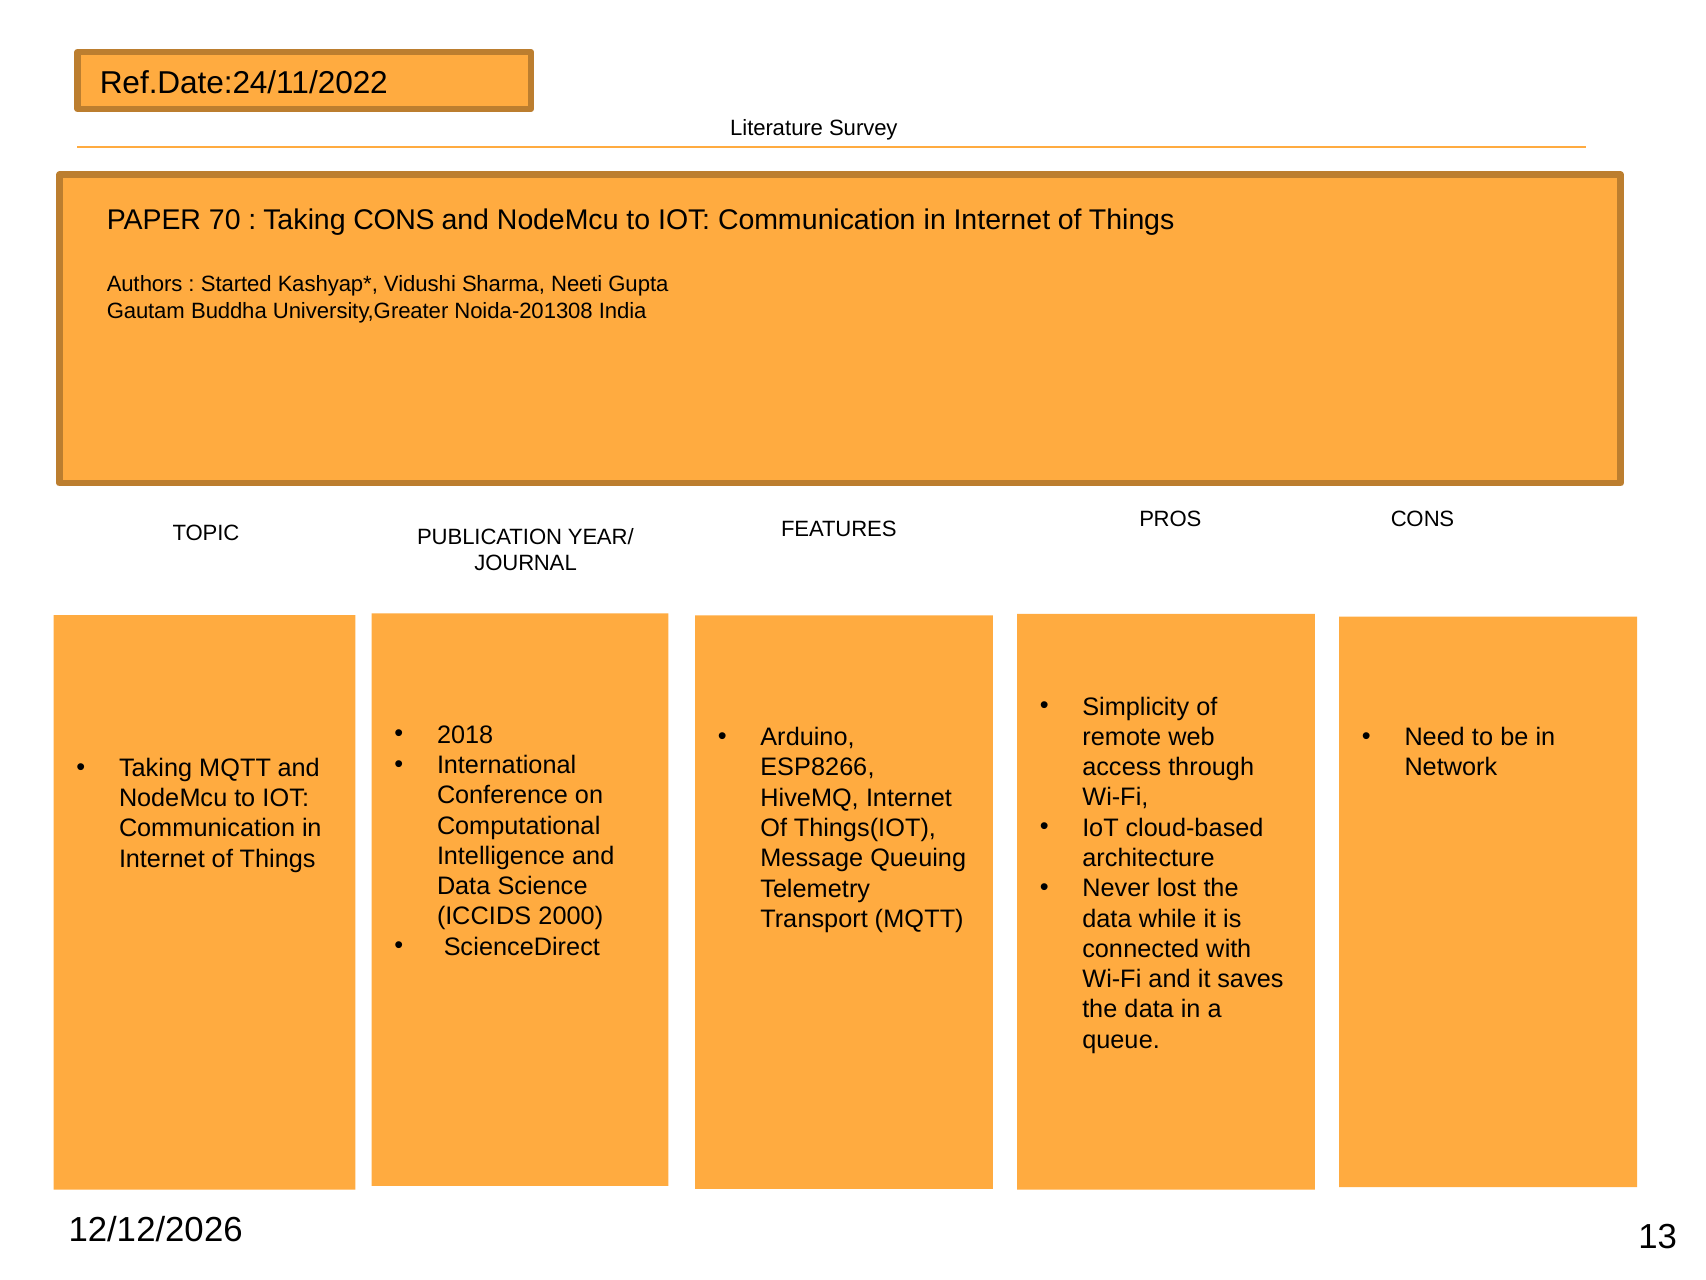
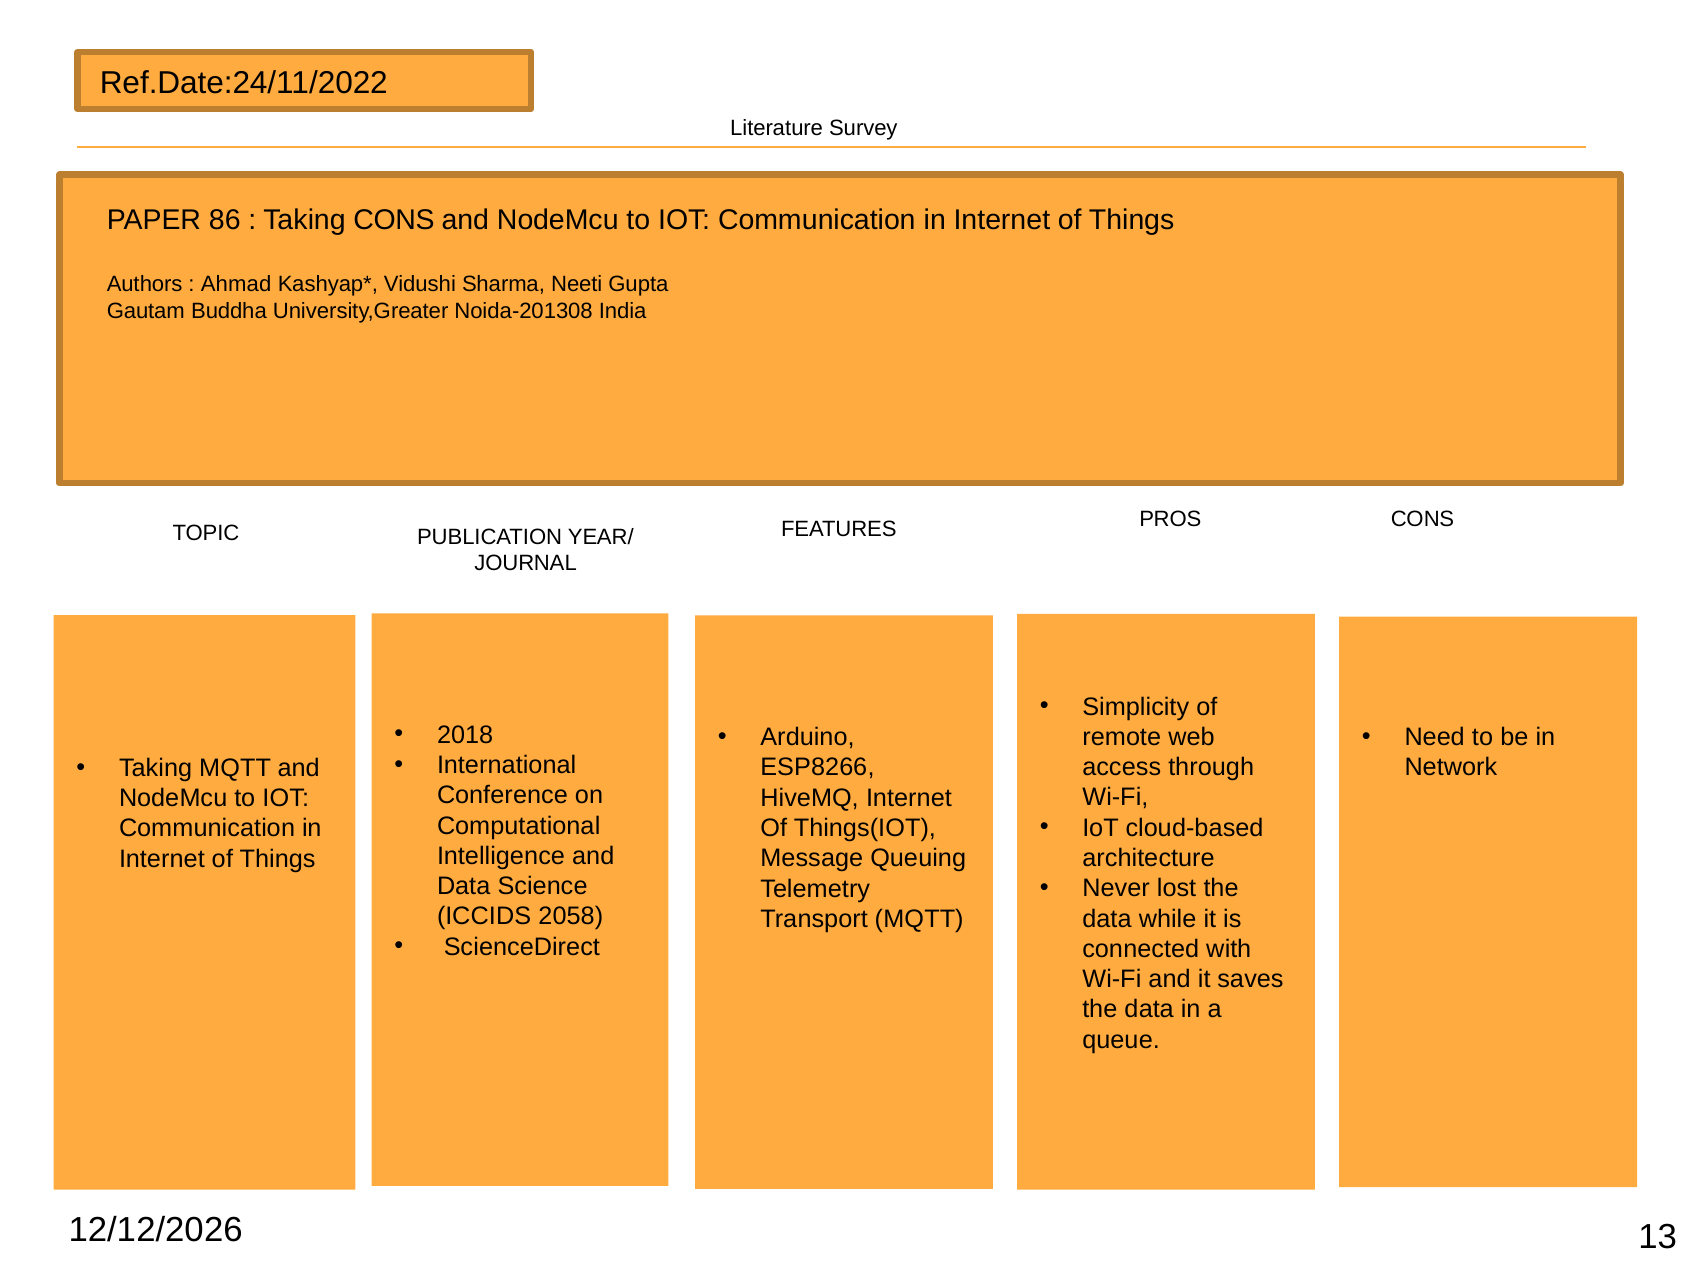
70: 70 -> 86 (225, 220)
Started: Started -> Ahmad (236, 284)
2000: 2000 -> 2058 (571, 916)
